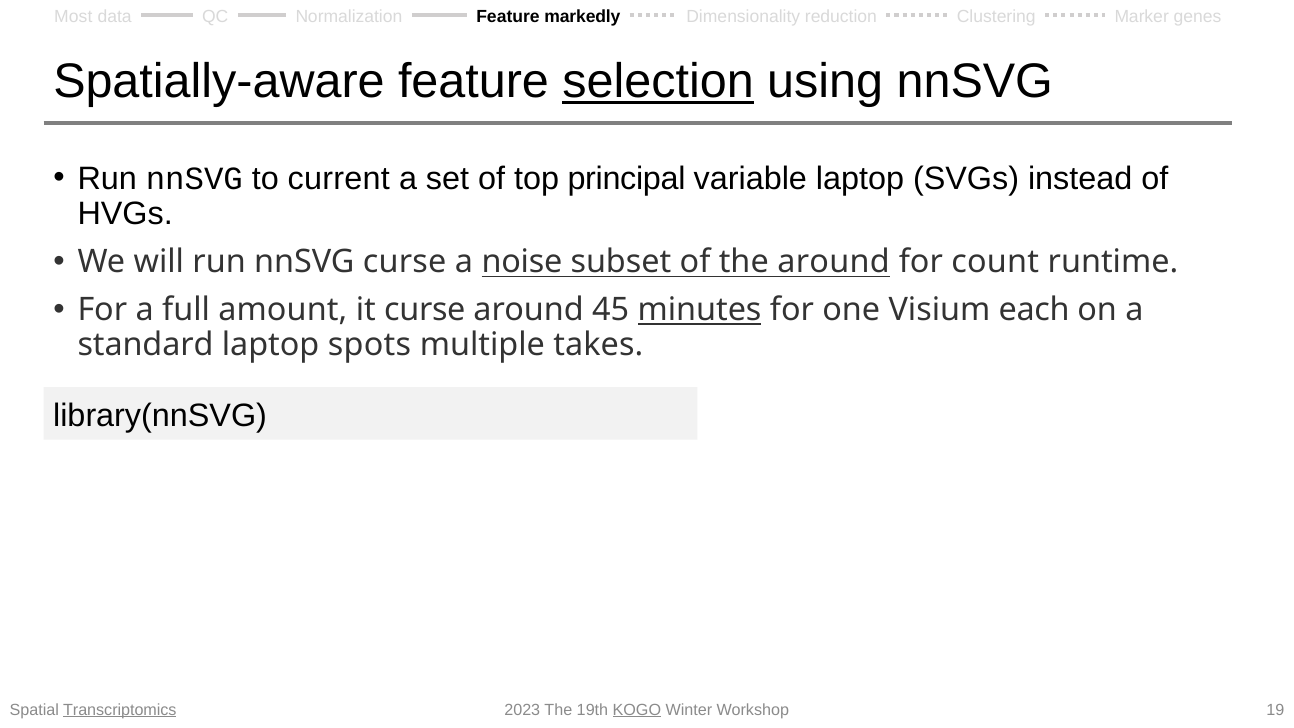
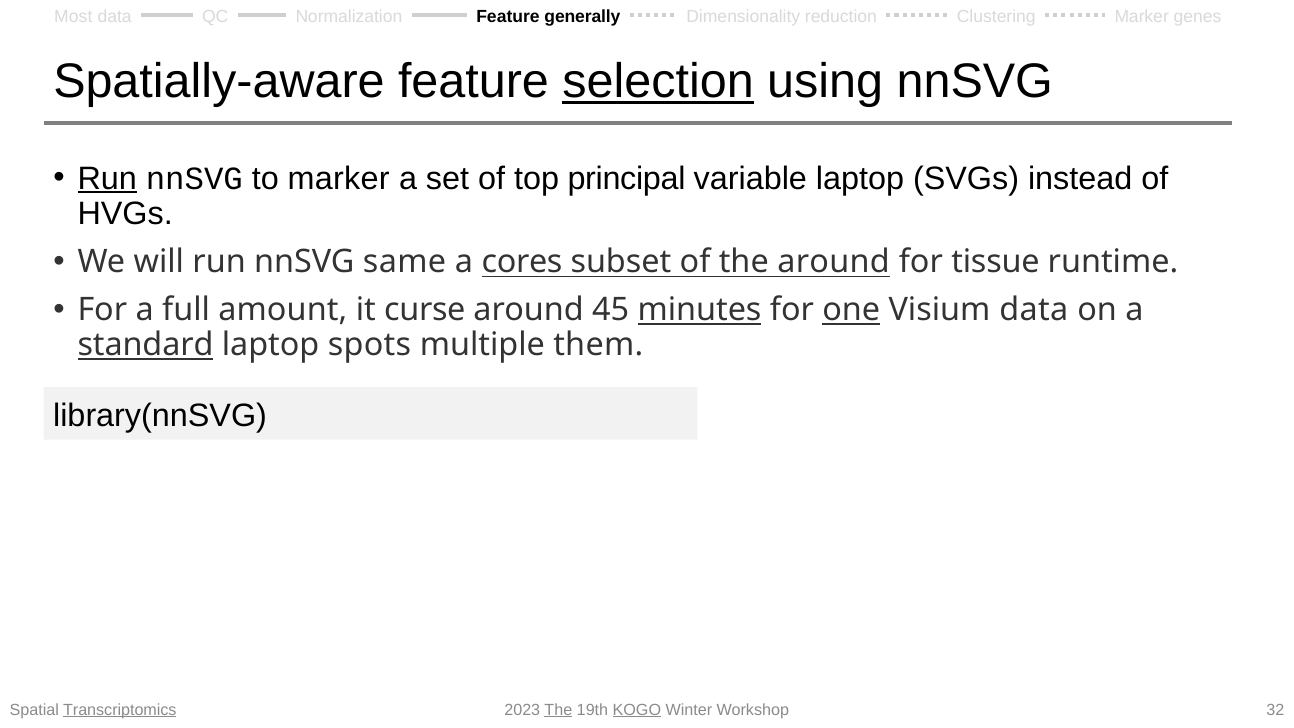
markedly: markedly -> generally (582, 17)
Run underline: none -> present (107, 178)
to current: current -> marker (339, 178)
nnSVG curse: curse -> same (405, 262)
noise: noise -> cores (522, 262)
count: count -> tissue (995, 262)
one underline: none -> present (851, 310)
Visium each: each -> data (1034, 310)
standard underline: none -> present (146, 345)
takes: takes -> them (598, 345)
The underline: none -> present (558, 710)
19: 19 -> 32 (1275, 710)
